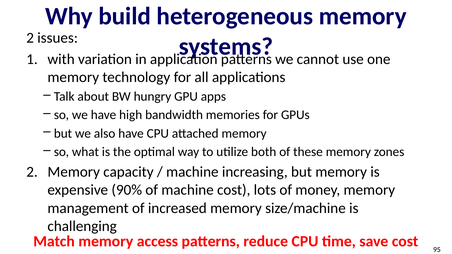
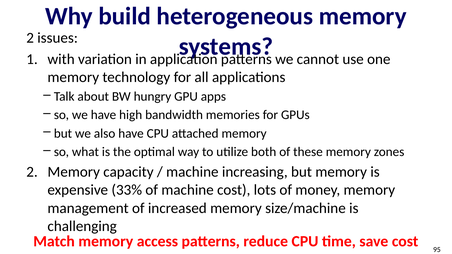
90%: 90% -> 33% (127, 190)
